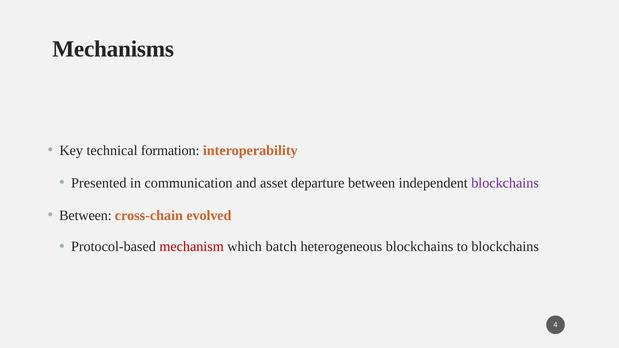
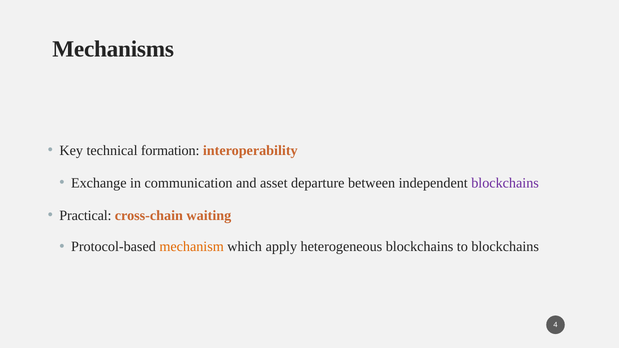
Presented: Presented -> Exchange (99, 183)
Between: Between -> Practical (85, 216)
evolved: evolved -> waiting (209, 216)
mechanism colour: red -> orange (192, 247)
batch: batch -> apply (281, 247)
